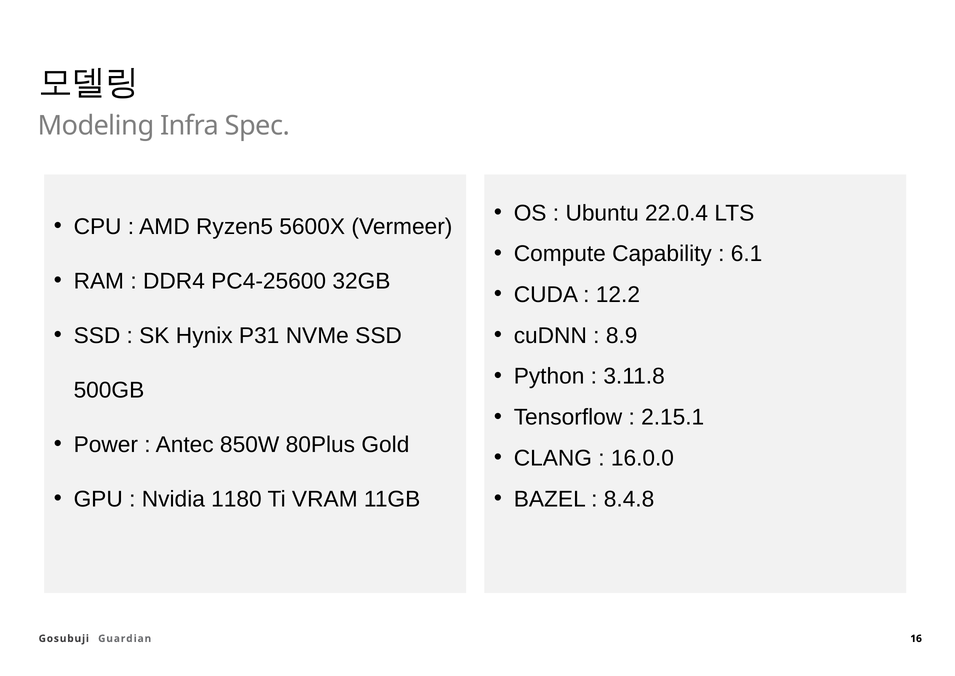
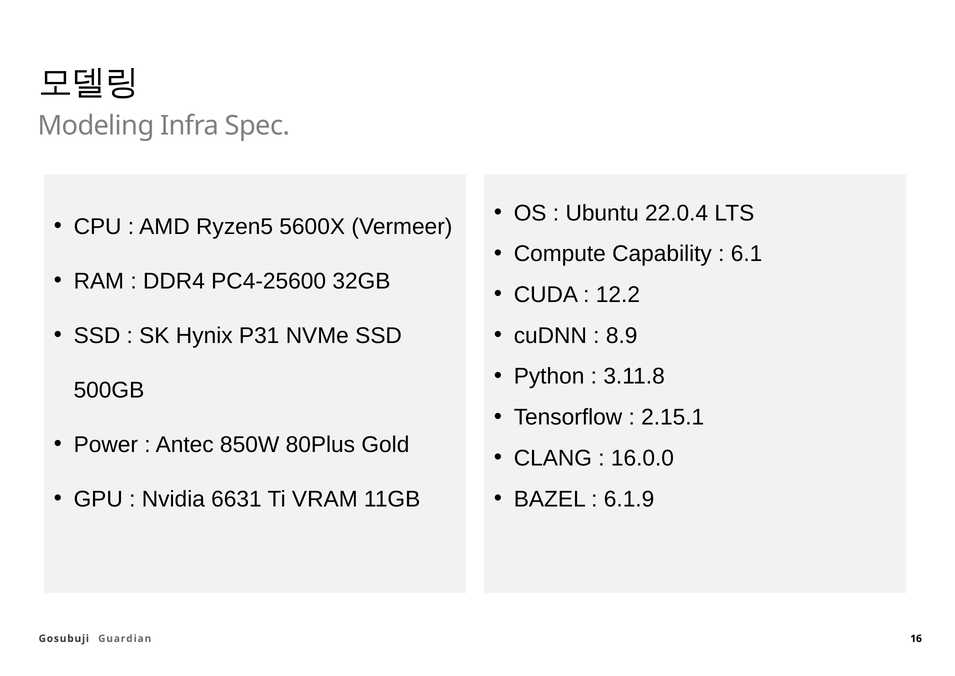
8.4.8: 8.4.8 -> 6.1.9 (629, 499)
1180: 1180 -> 6631 (236, 499)
